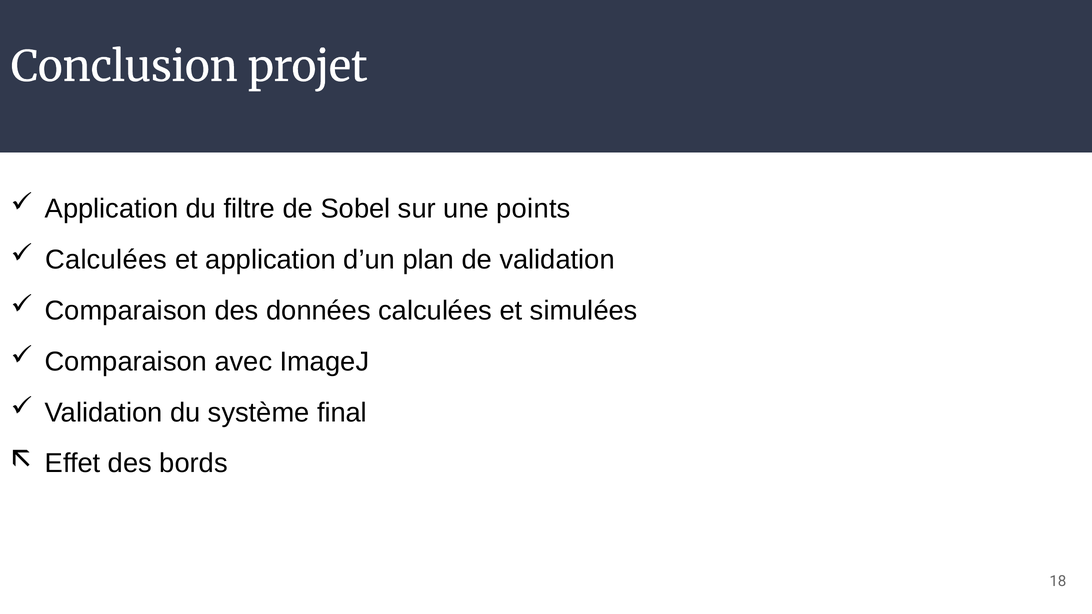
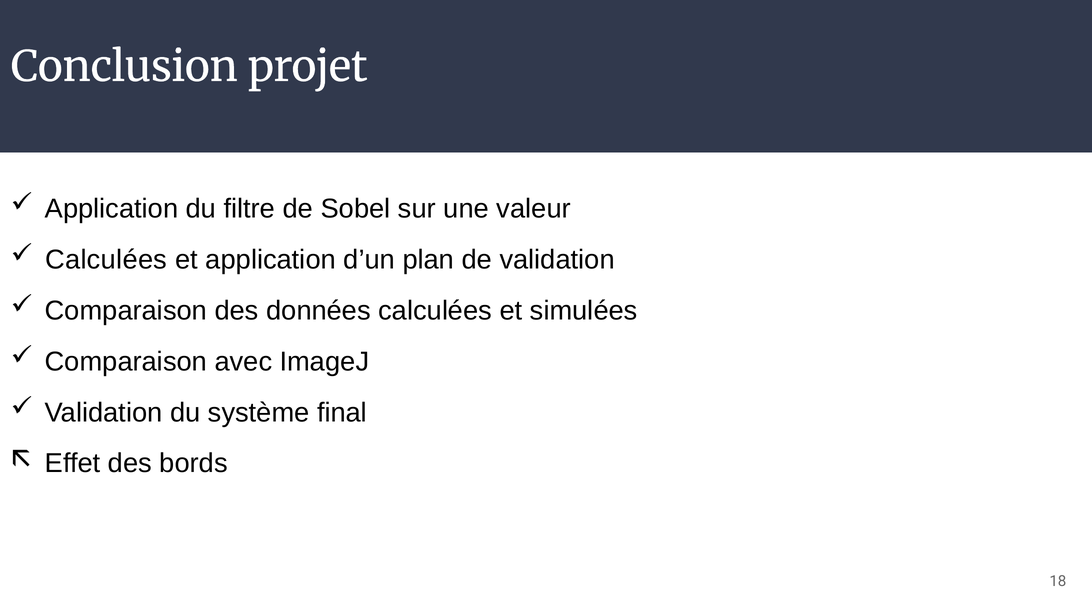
points: points -> valeur (534, 209)
